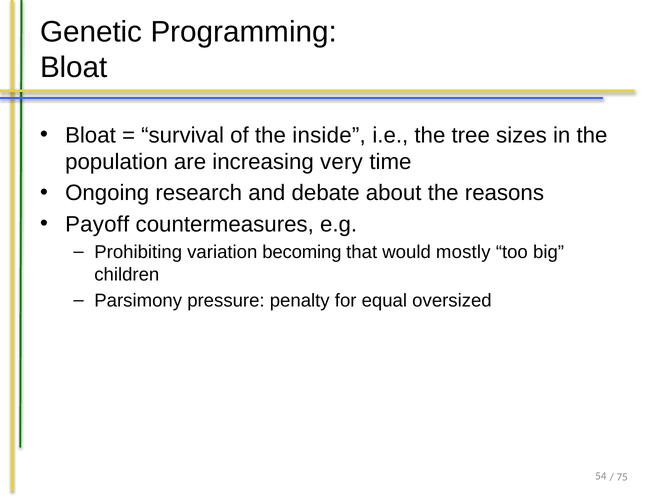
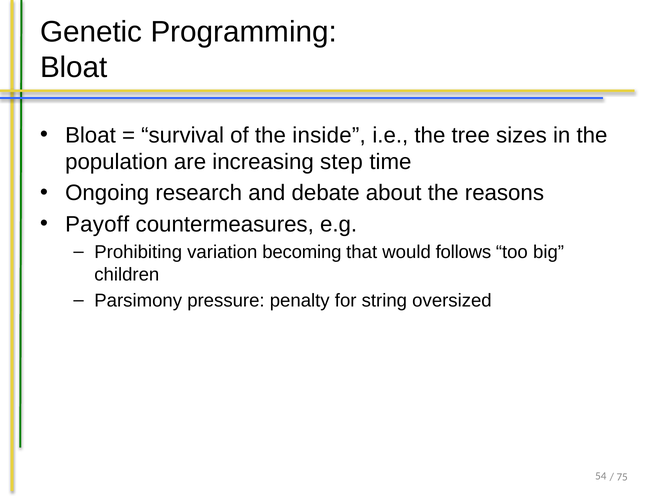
very: very -> step (341, 162)
mostly: mostly -> follows (463, 252)
equal: equal -> string (384, 300)
